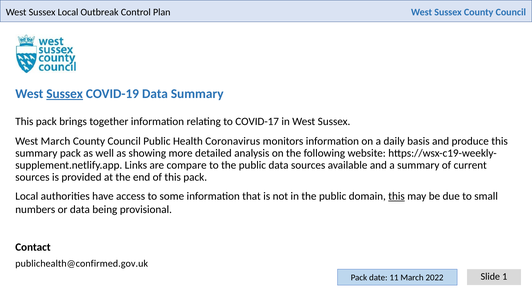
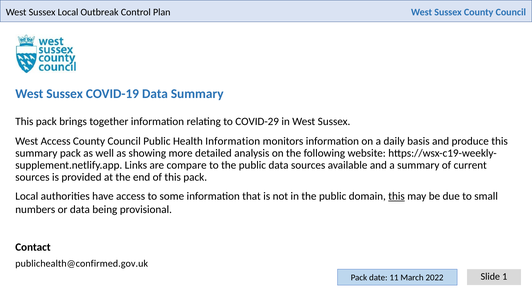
Sussex underline: present -> none (65, 94)
COVID-17: COVID-17 -> COVID-29 (257, 121)
West March: March -> Access (56, 141)
Health Coronavirus: Coronavirus -> Information (233, 141)
